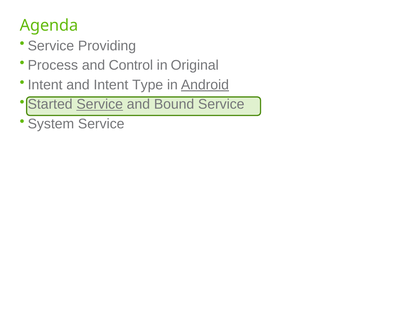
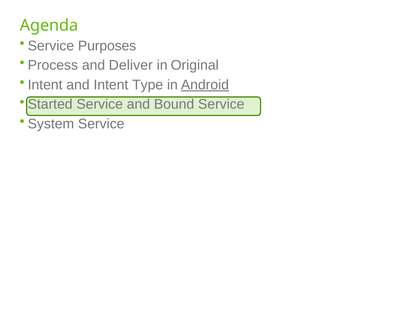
Providing: Providing -> Purposes (107, 46)
Control: Control -> Deliver (131, 65)
Service underline: present -> none (100, 104)
